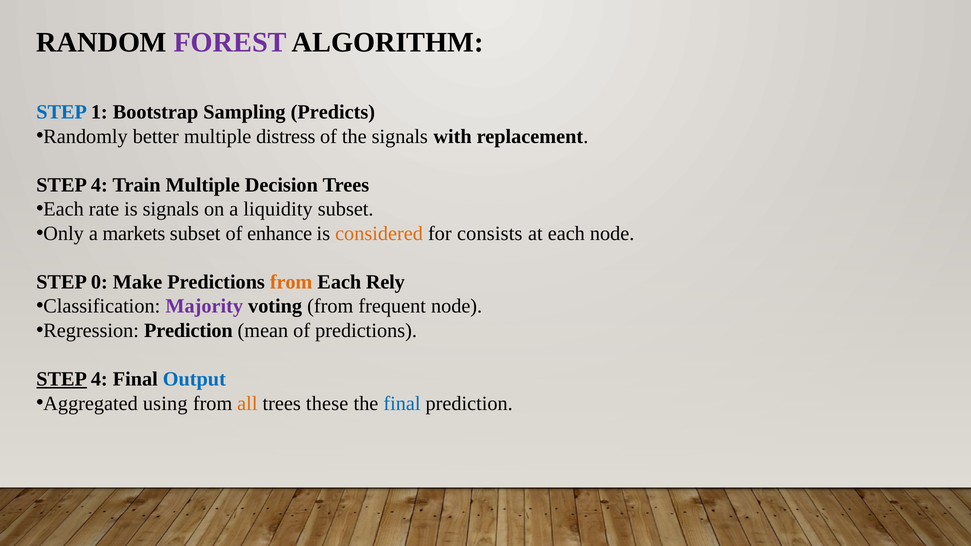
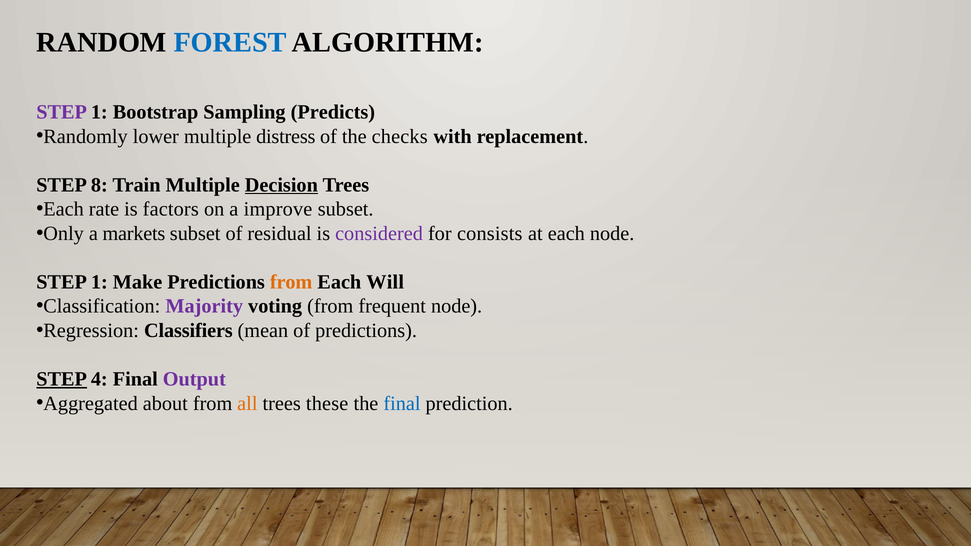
FOREST colour: purple -> blue (230, 43)
STEP colour: blue -> purple (62, 112)
better: better -> lower (156, 136)
the signals: signals -> checks (400, 136)
4: 4 -> 8 (99, 185)
Decision underline: none -> present (281, 185)
is signals: signals -> factors (171, 209)
liquidity: liquidity -> improve (278, 209)
enhance: enhance -> residual (280, 234)
considered colour: orange -> purple (379, 234)
0: 0 -> 1 (99, 282)
Rely: Rely -> Will (385, 282)
Regression Prediction: Prediction -> Classifiers (188, 331)
Output colour: blue -> purple (194, 379)
using: using -> about (165, 404)
